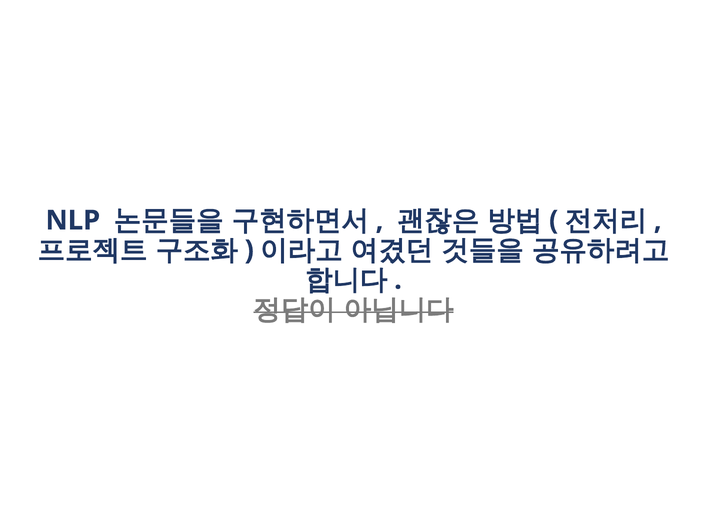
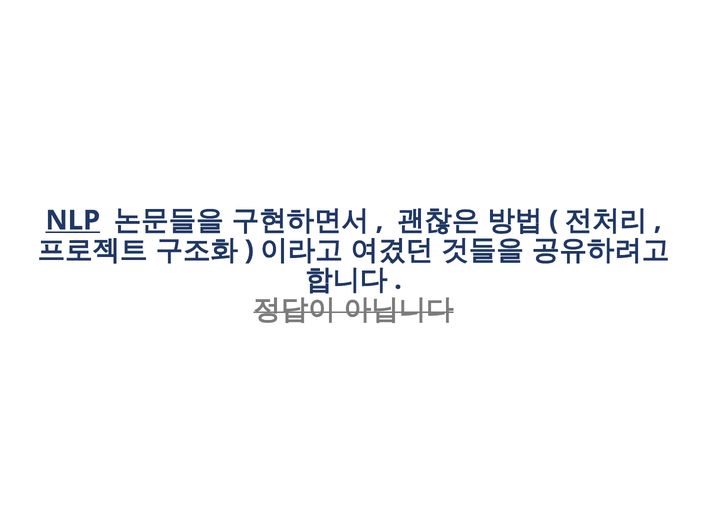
NLP underline: none -> present (73, 220)
